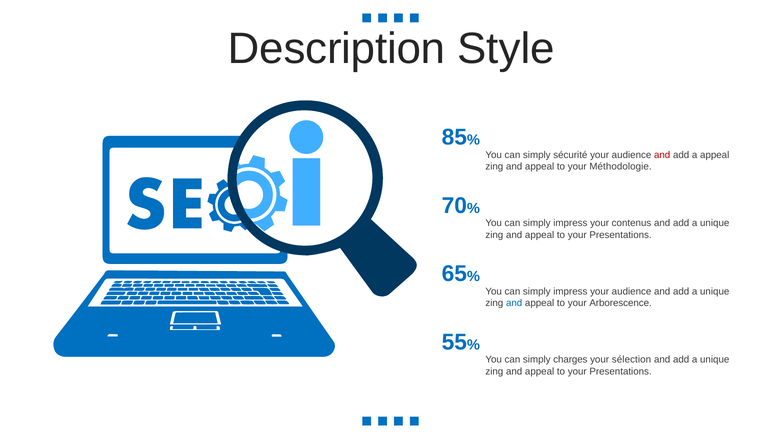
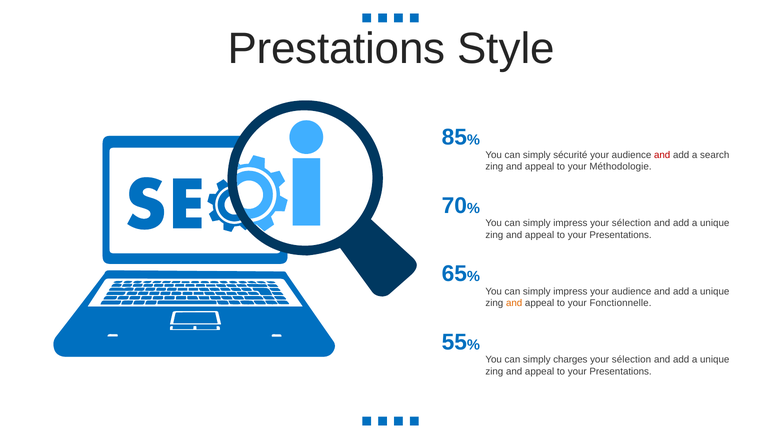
Description: Description -> Prestations (337, 49)
a appeal: appeal -> search (715, 155)
impress your contenus: contenus -> sélection (632, 223)
and colour: blue -> orange (514, 303)
Arborescence: Arborescence -> Fonctionnelle (620, 303)
